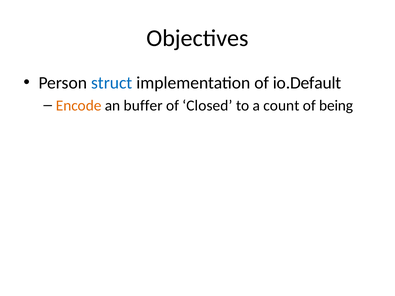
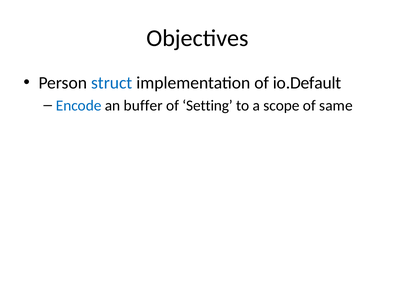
Encode colour: orange -> blue (79, 106)
Closed: Closed -> Setting (208, 106)
count: count -> scope (281, 106)
being: being -> same (336, 106)
